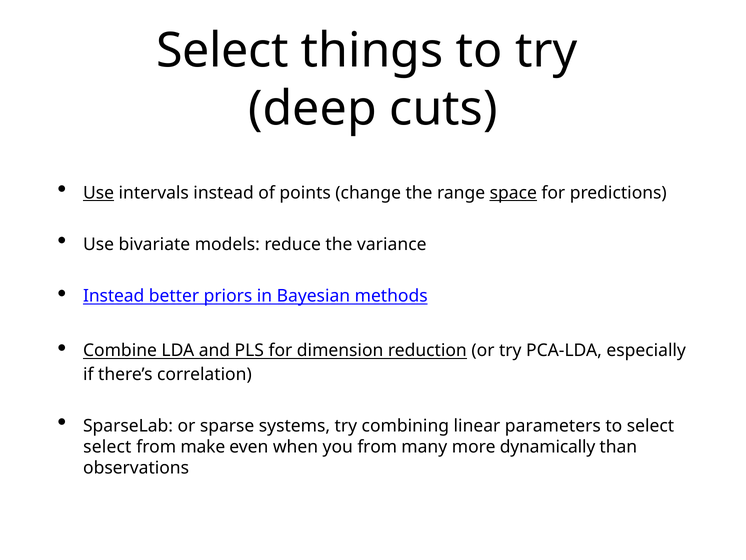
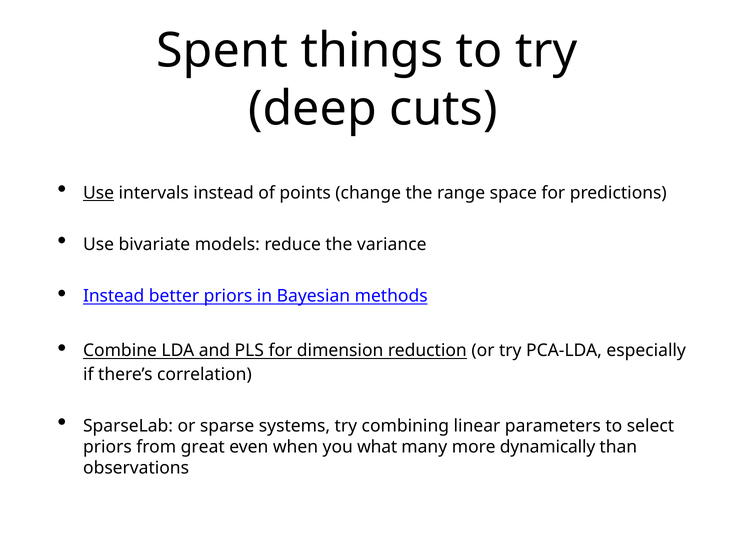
Select: Select -> Spent (222, 51)
space underline: present -> none (513, 193)
select: select -> priors (107, 447)
make: make -> great (203, 447)
you from: from -> what (377, 447)
